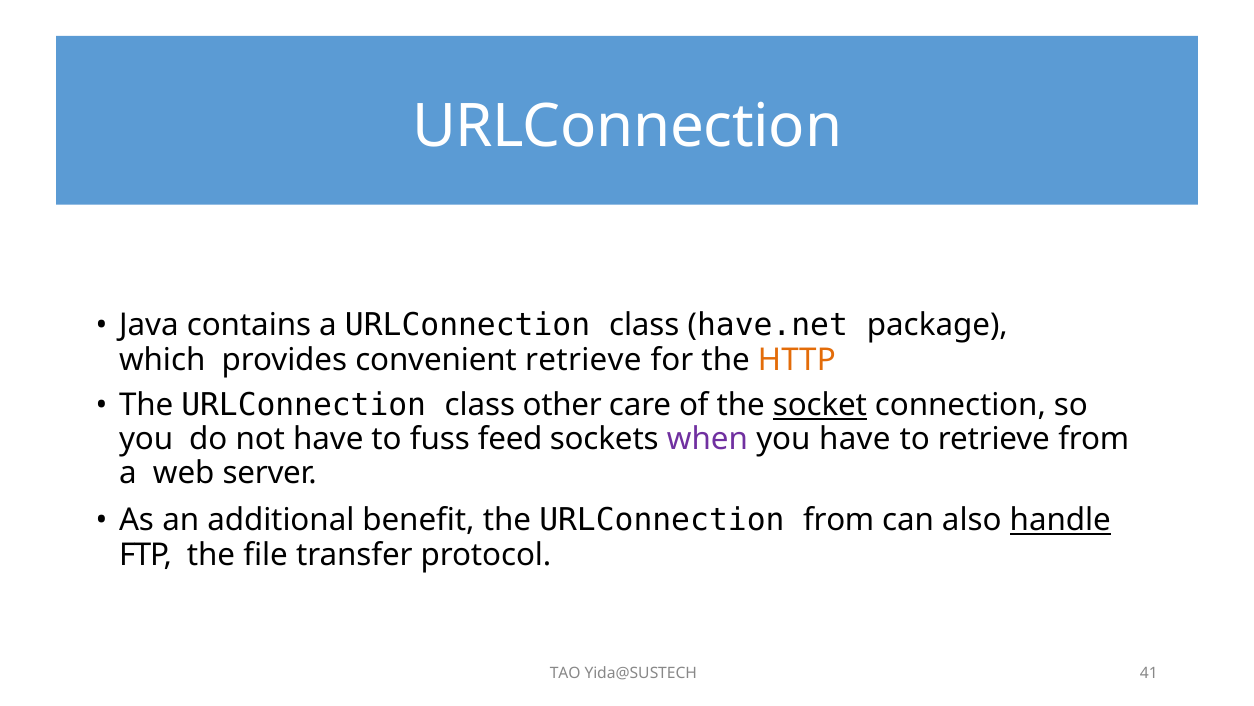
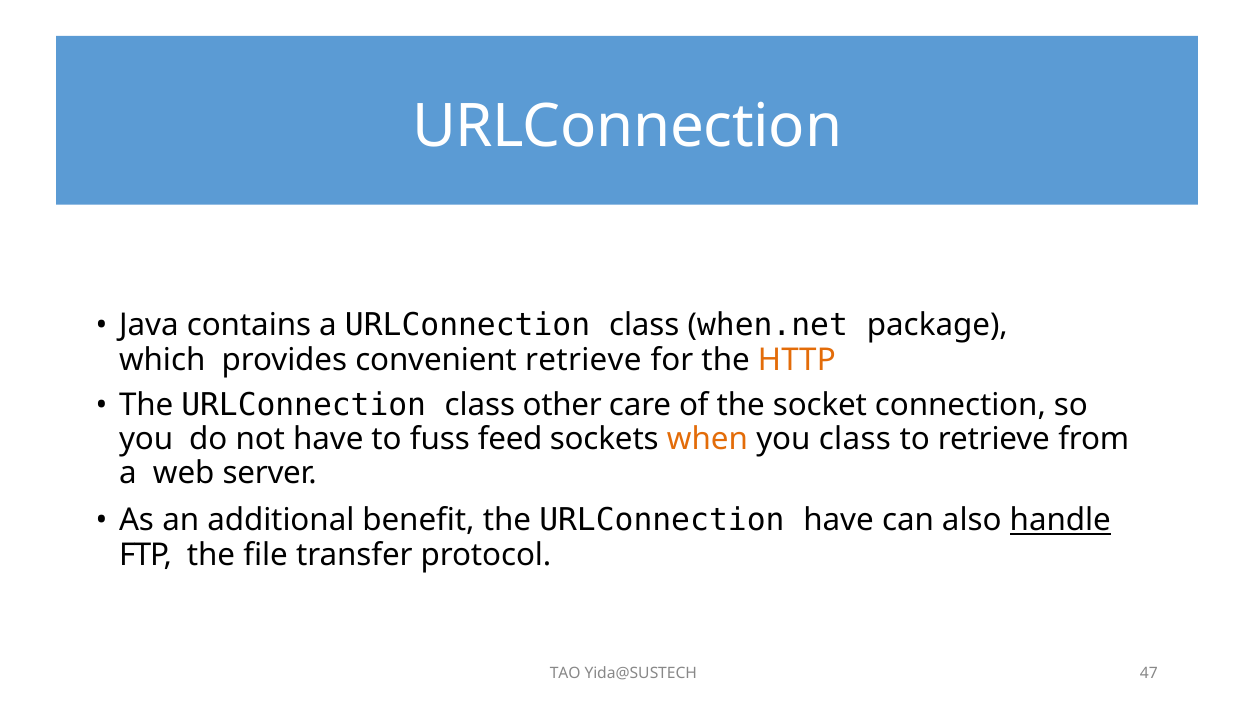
have.net: have.net -> when.net (773, 325)
socket underline: present -> none (820, 405)
when colour: purple -> orange (707, 439)
you have: have -> class (855, 439)
URLConnection from: from -> have (839, 520)
41: 41 -> 47 (1149, 673)
